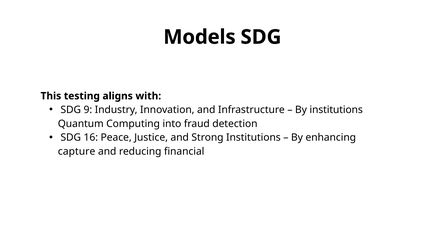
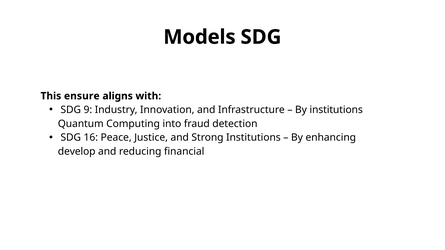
testing: testing -> ensure (82, 96)
capture: capture -> develop (77, 152)
